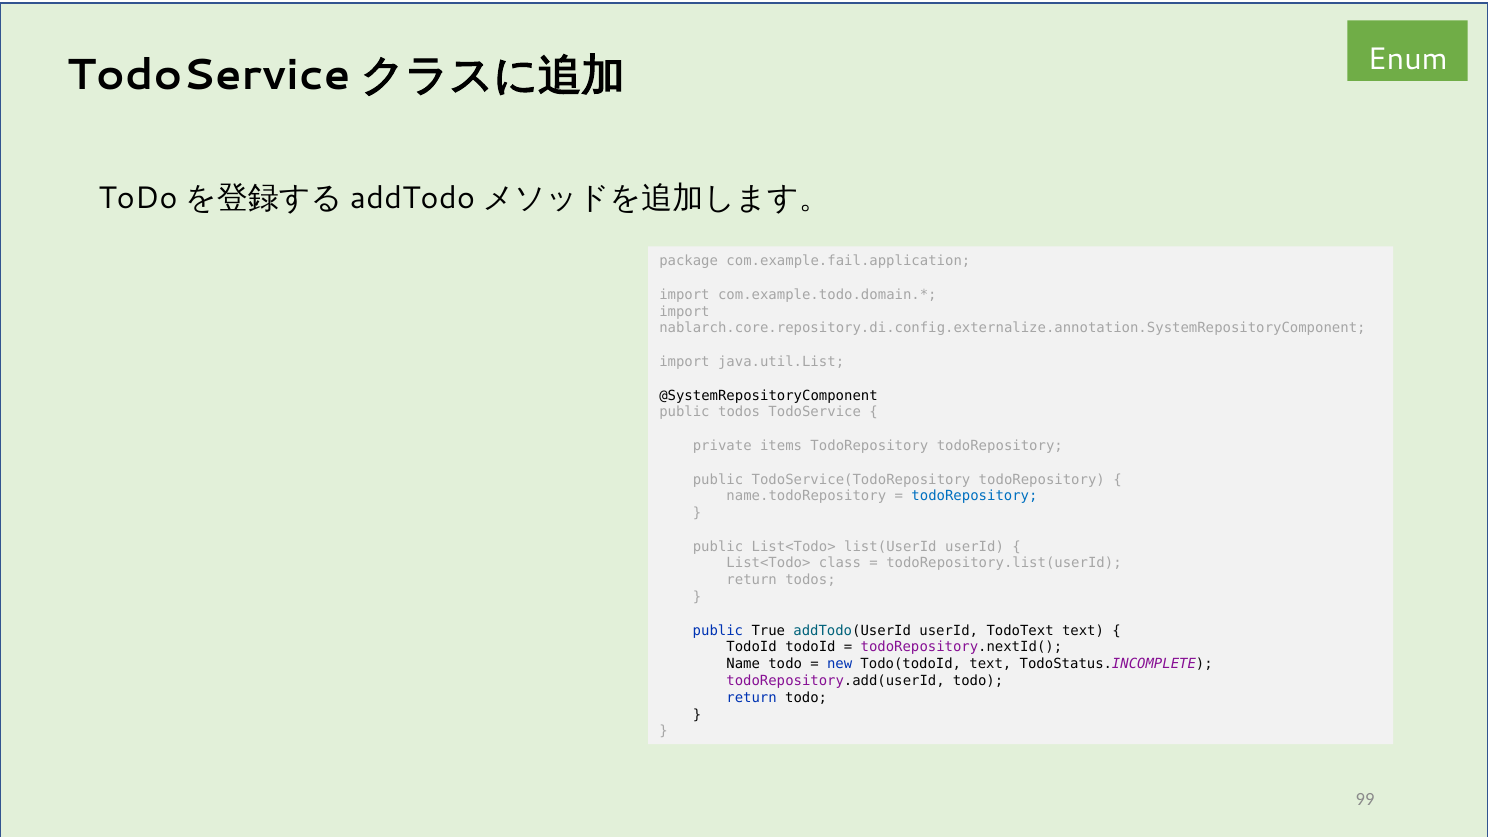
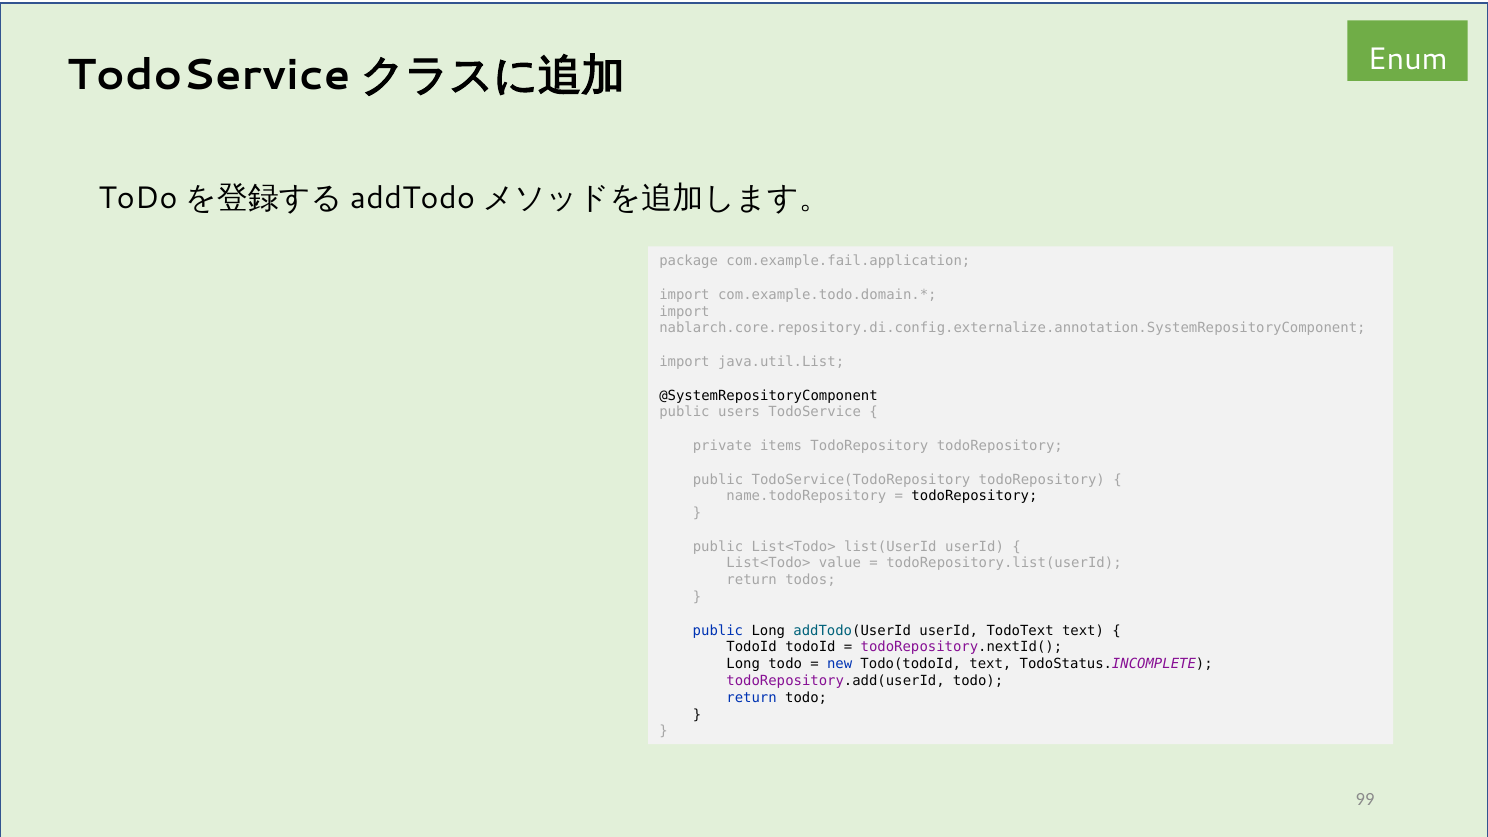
public todos: todos -> users (739, 412)
todoRepository colour: blue -> black (975, 496)
class: class -> value (840, 563)
public True: True -> Long (768, 630)
Name: Name -> Long (743, 664)
